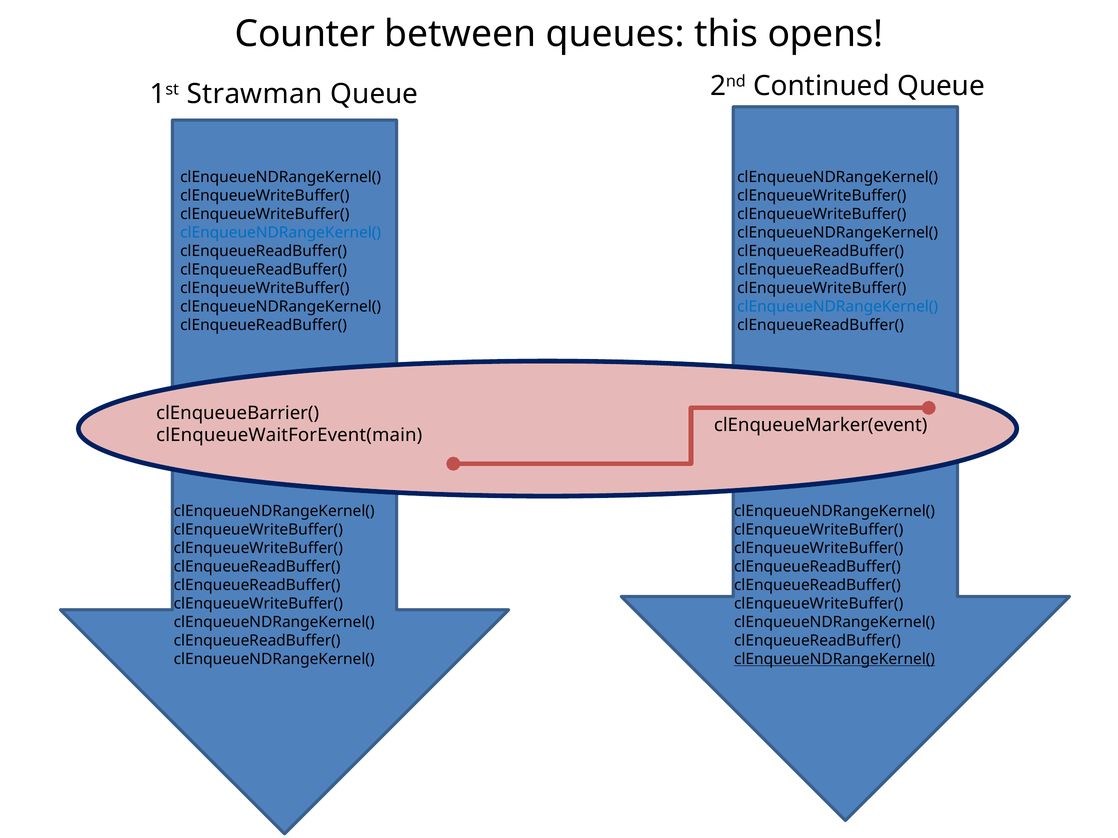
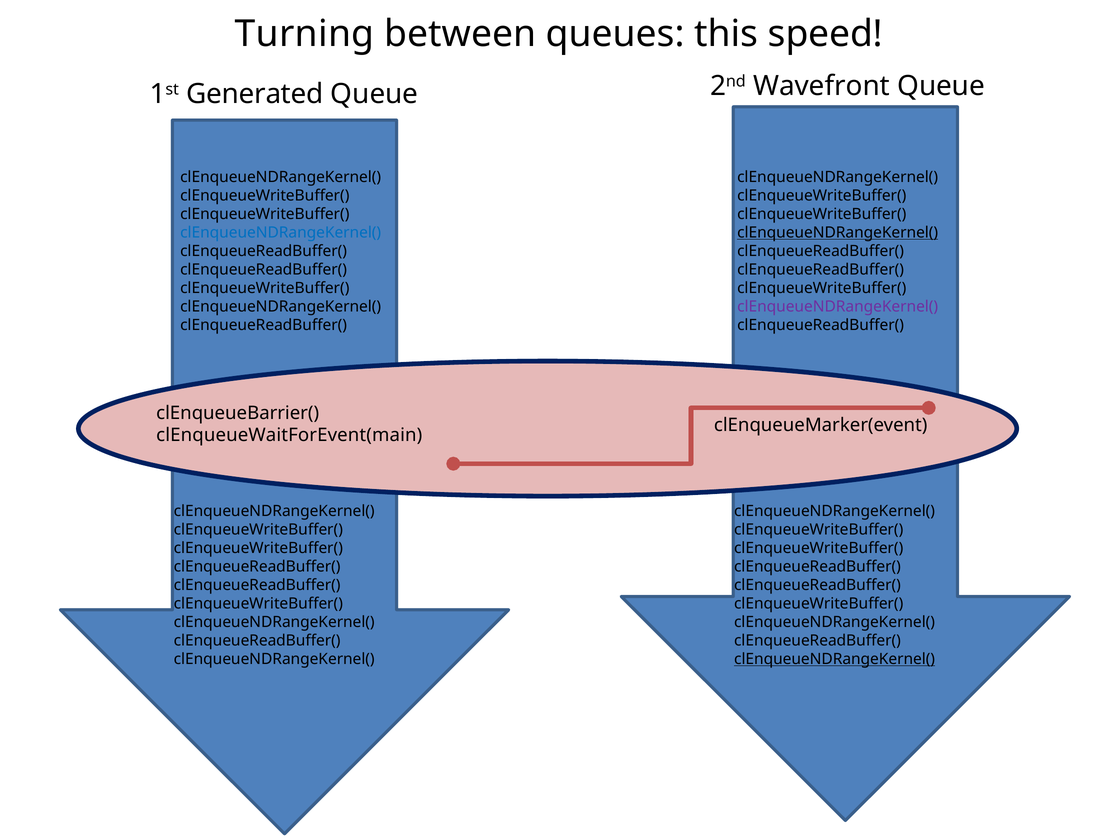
Counter: Counter -> Turning (305, 34)
opens: opens -> speed (825, 34)
Strawman: Strawman -> Generated (255, 94)
Continued: Continued -> Wavefront (822, 86)
clEnqueueNDRangeKernel( underline: none -> present (838, 233)
clEnqueueNDRangeKernel( colour: blue -> purple (838, 307)
